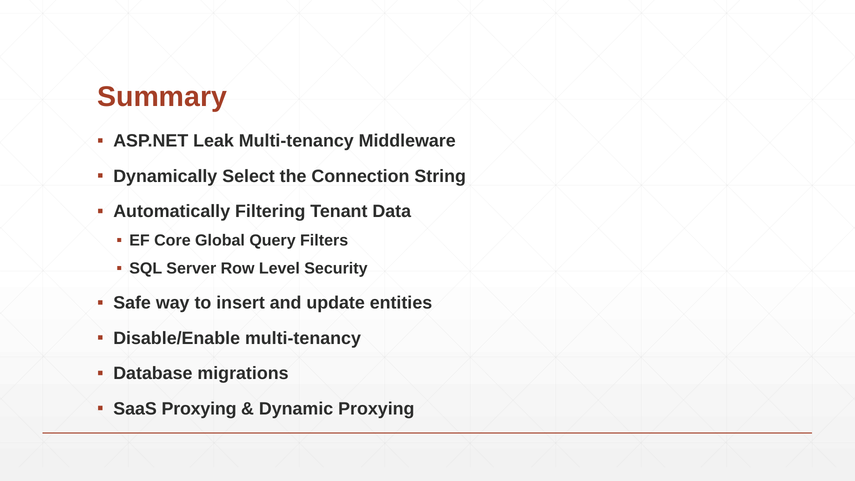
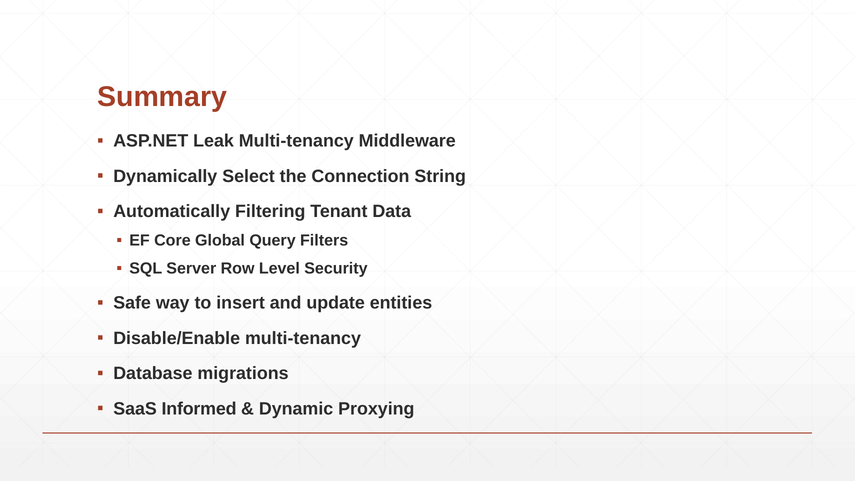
SaaS Proxying: Proxying -> Informed (199, 409)
